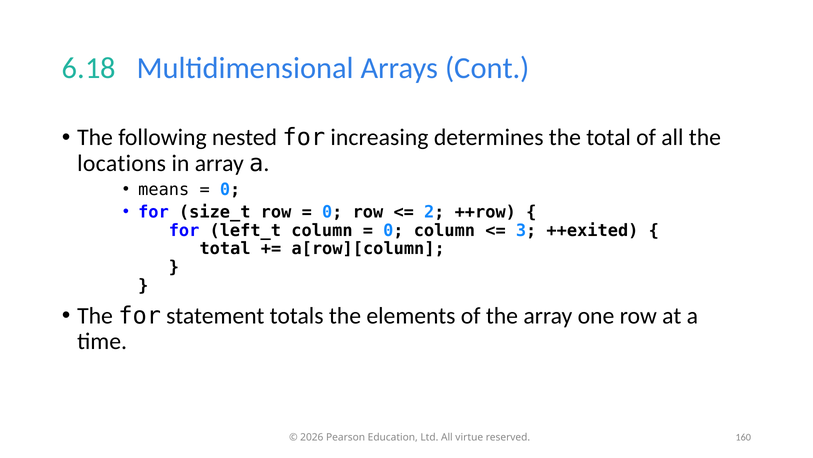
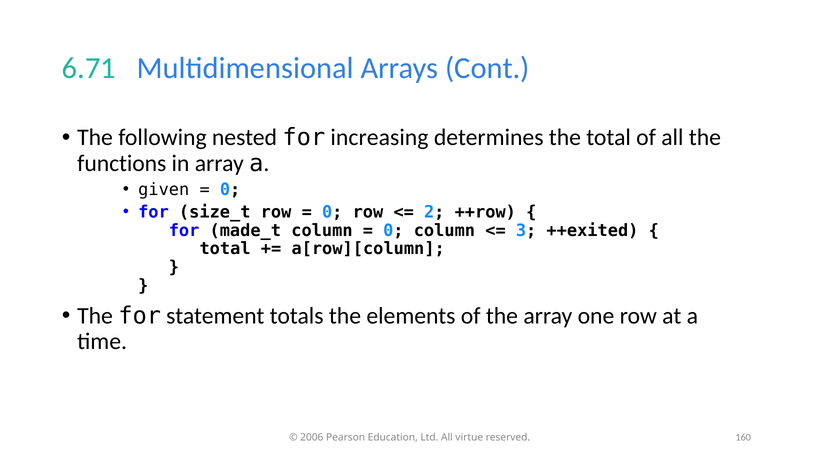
6.18: 6.18 -> 6.71 (89, 68)
locations: locations -> functions (122, 163)
means: means -> given (164, 189)
left_t: left_t -> made_t (245, 230)
2026: 2026 -> 2006 (312, 437)
